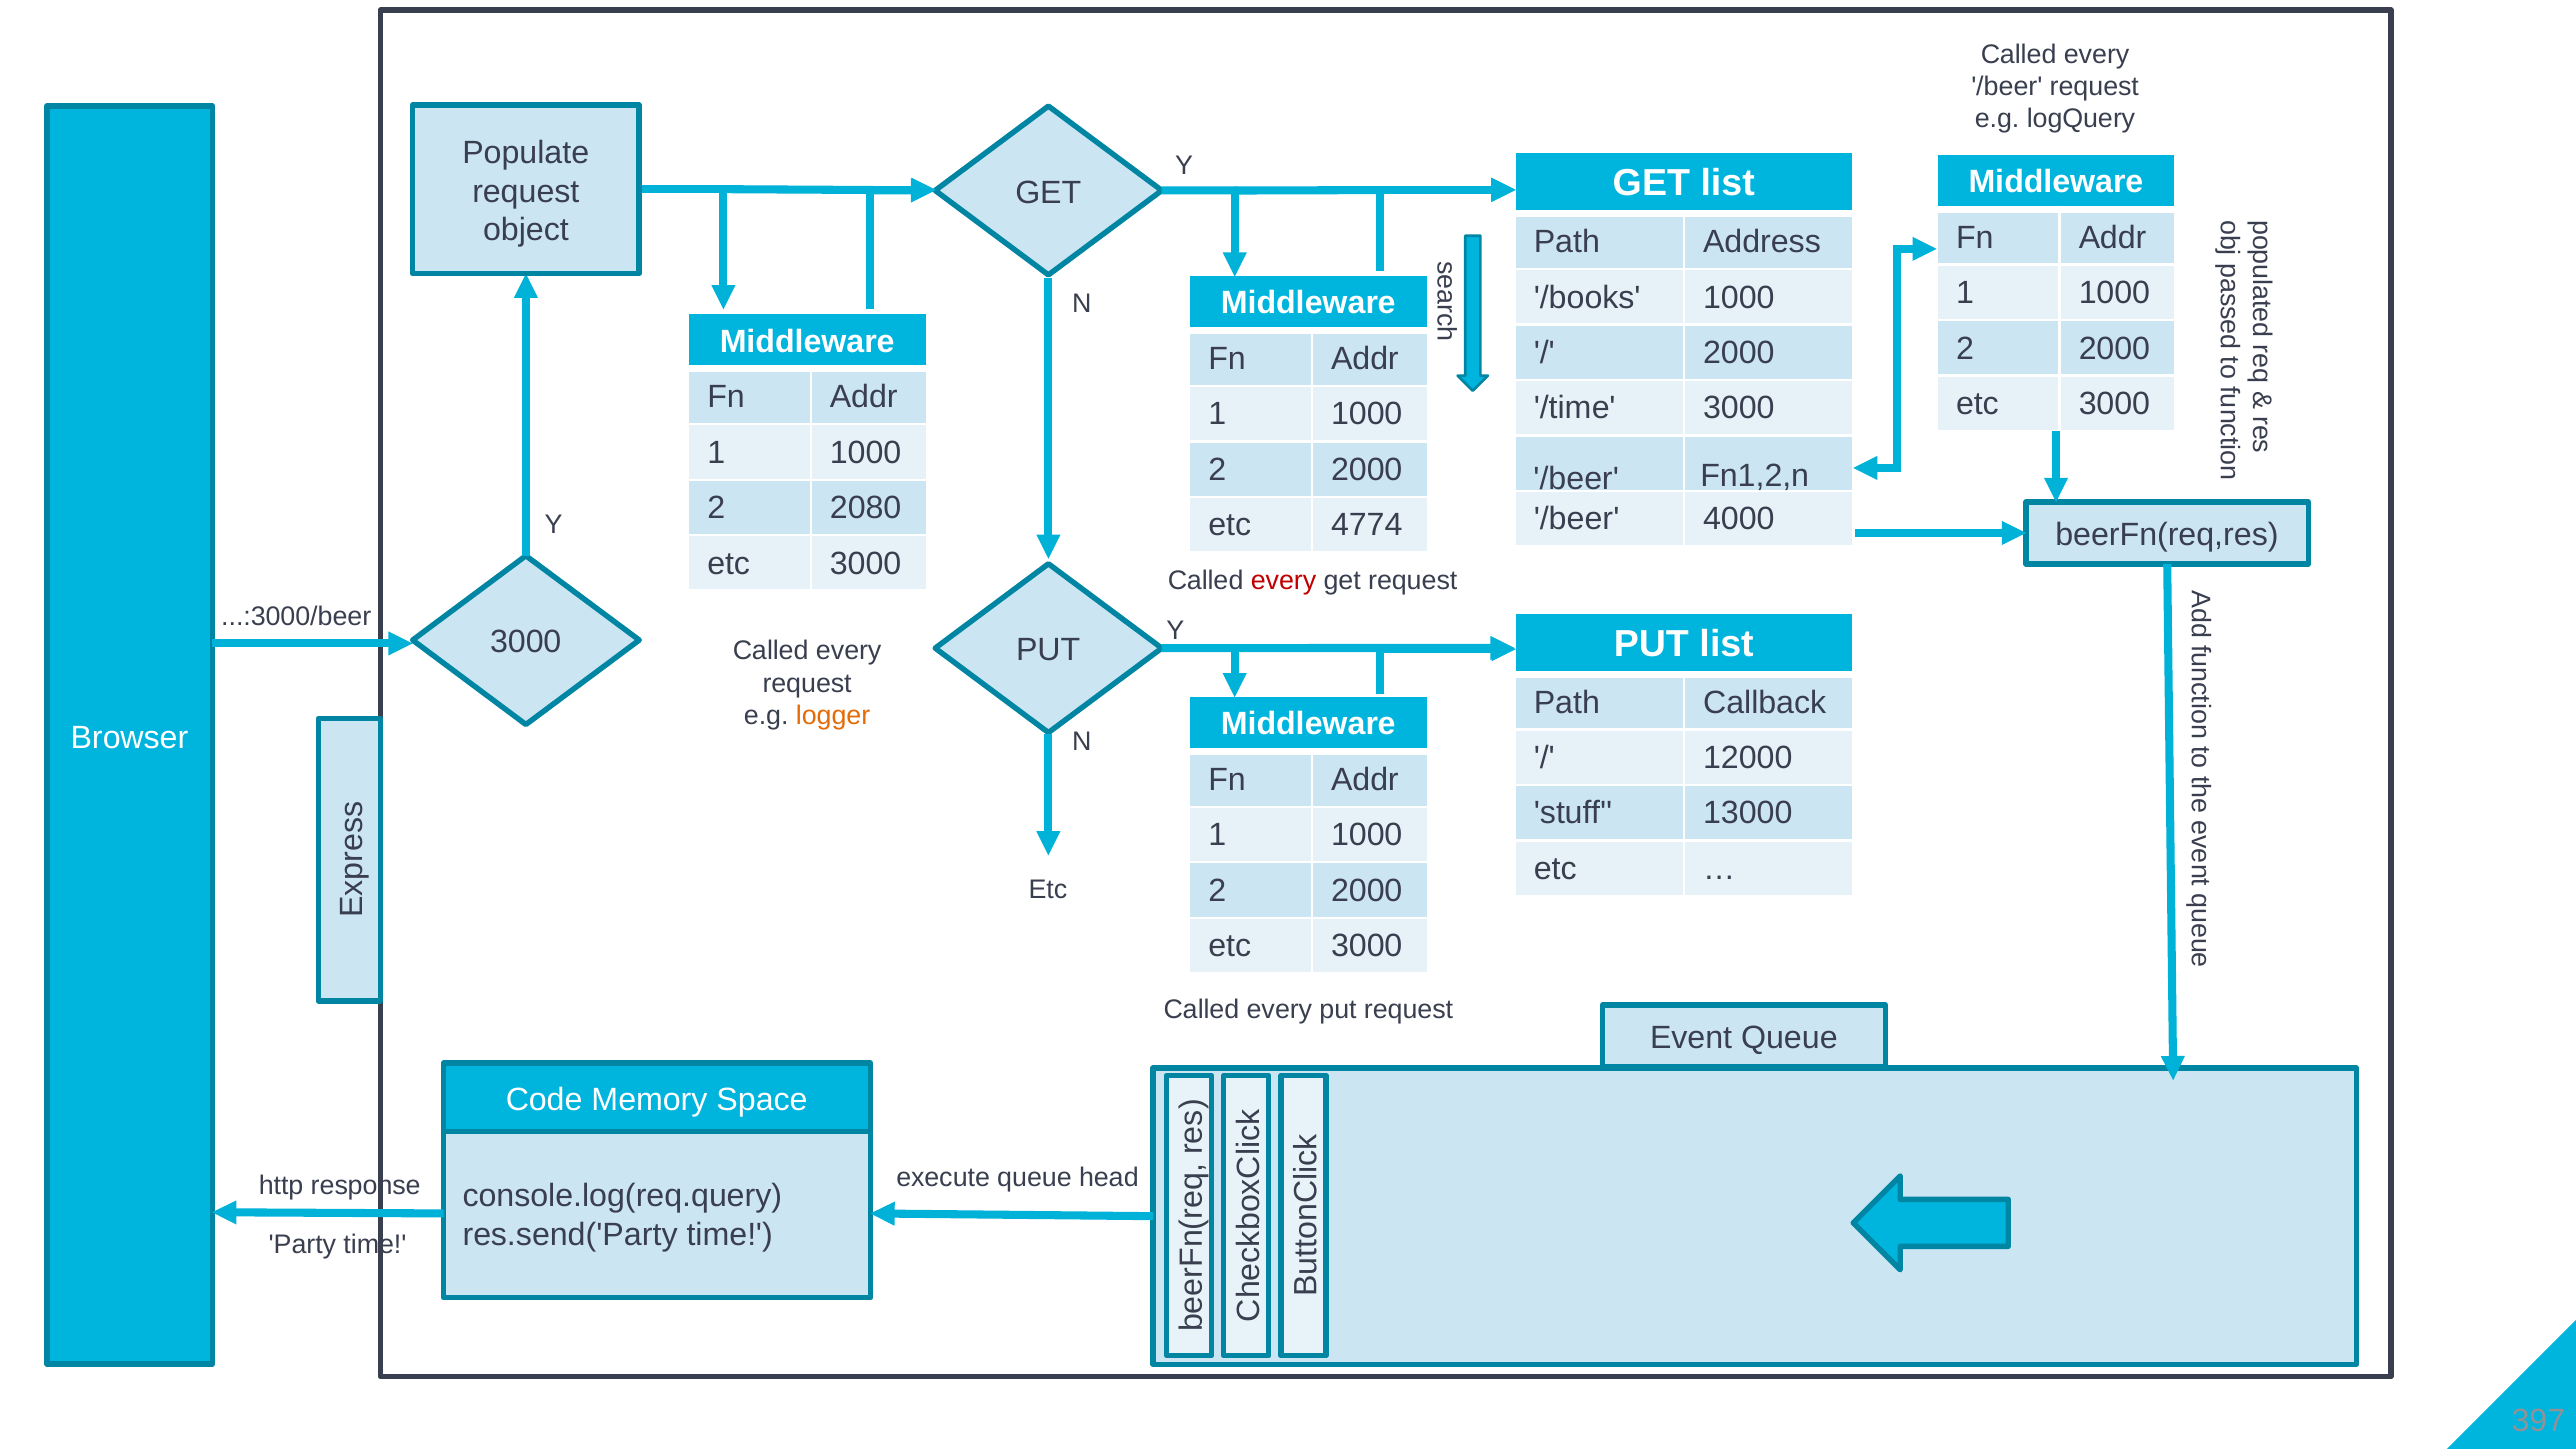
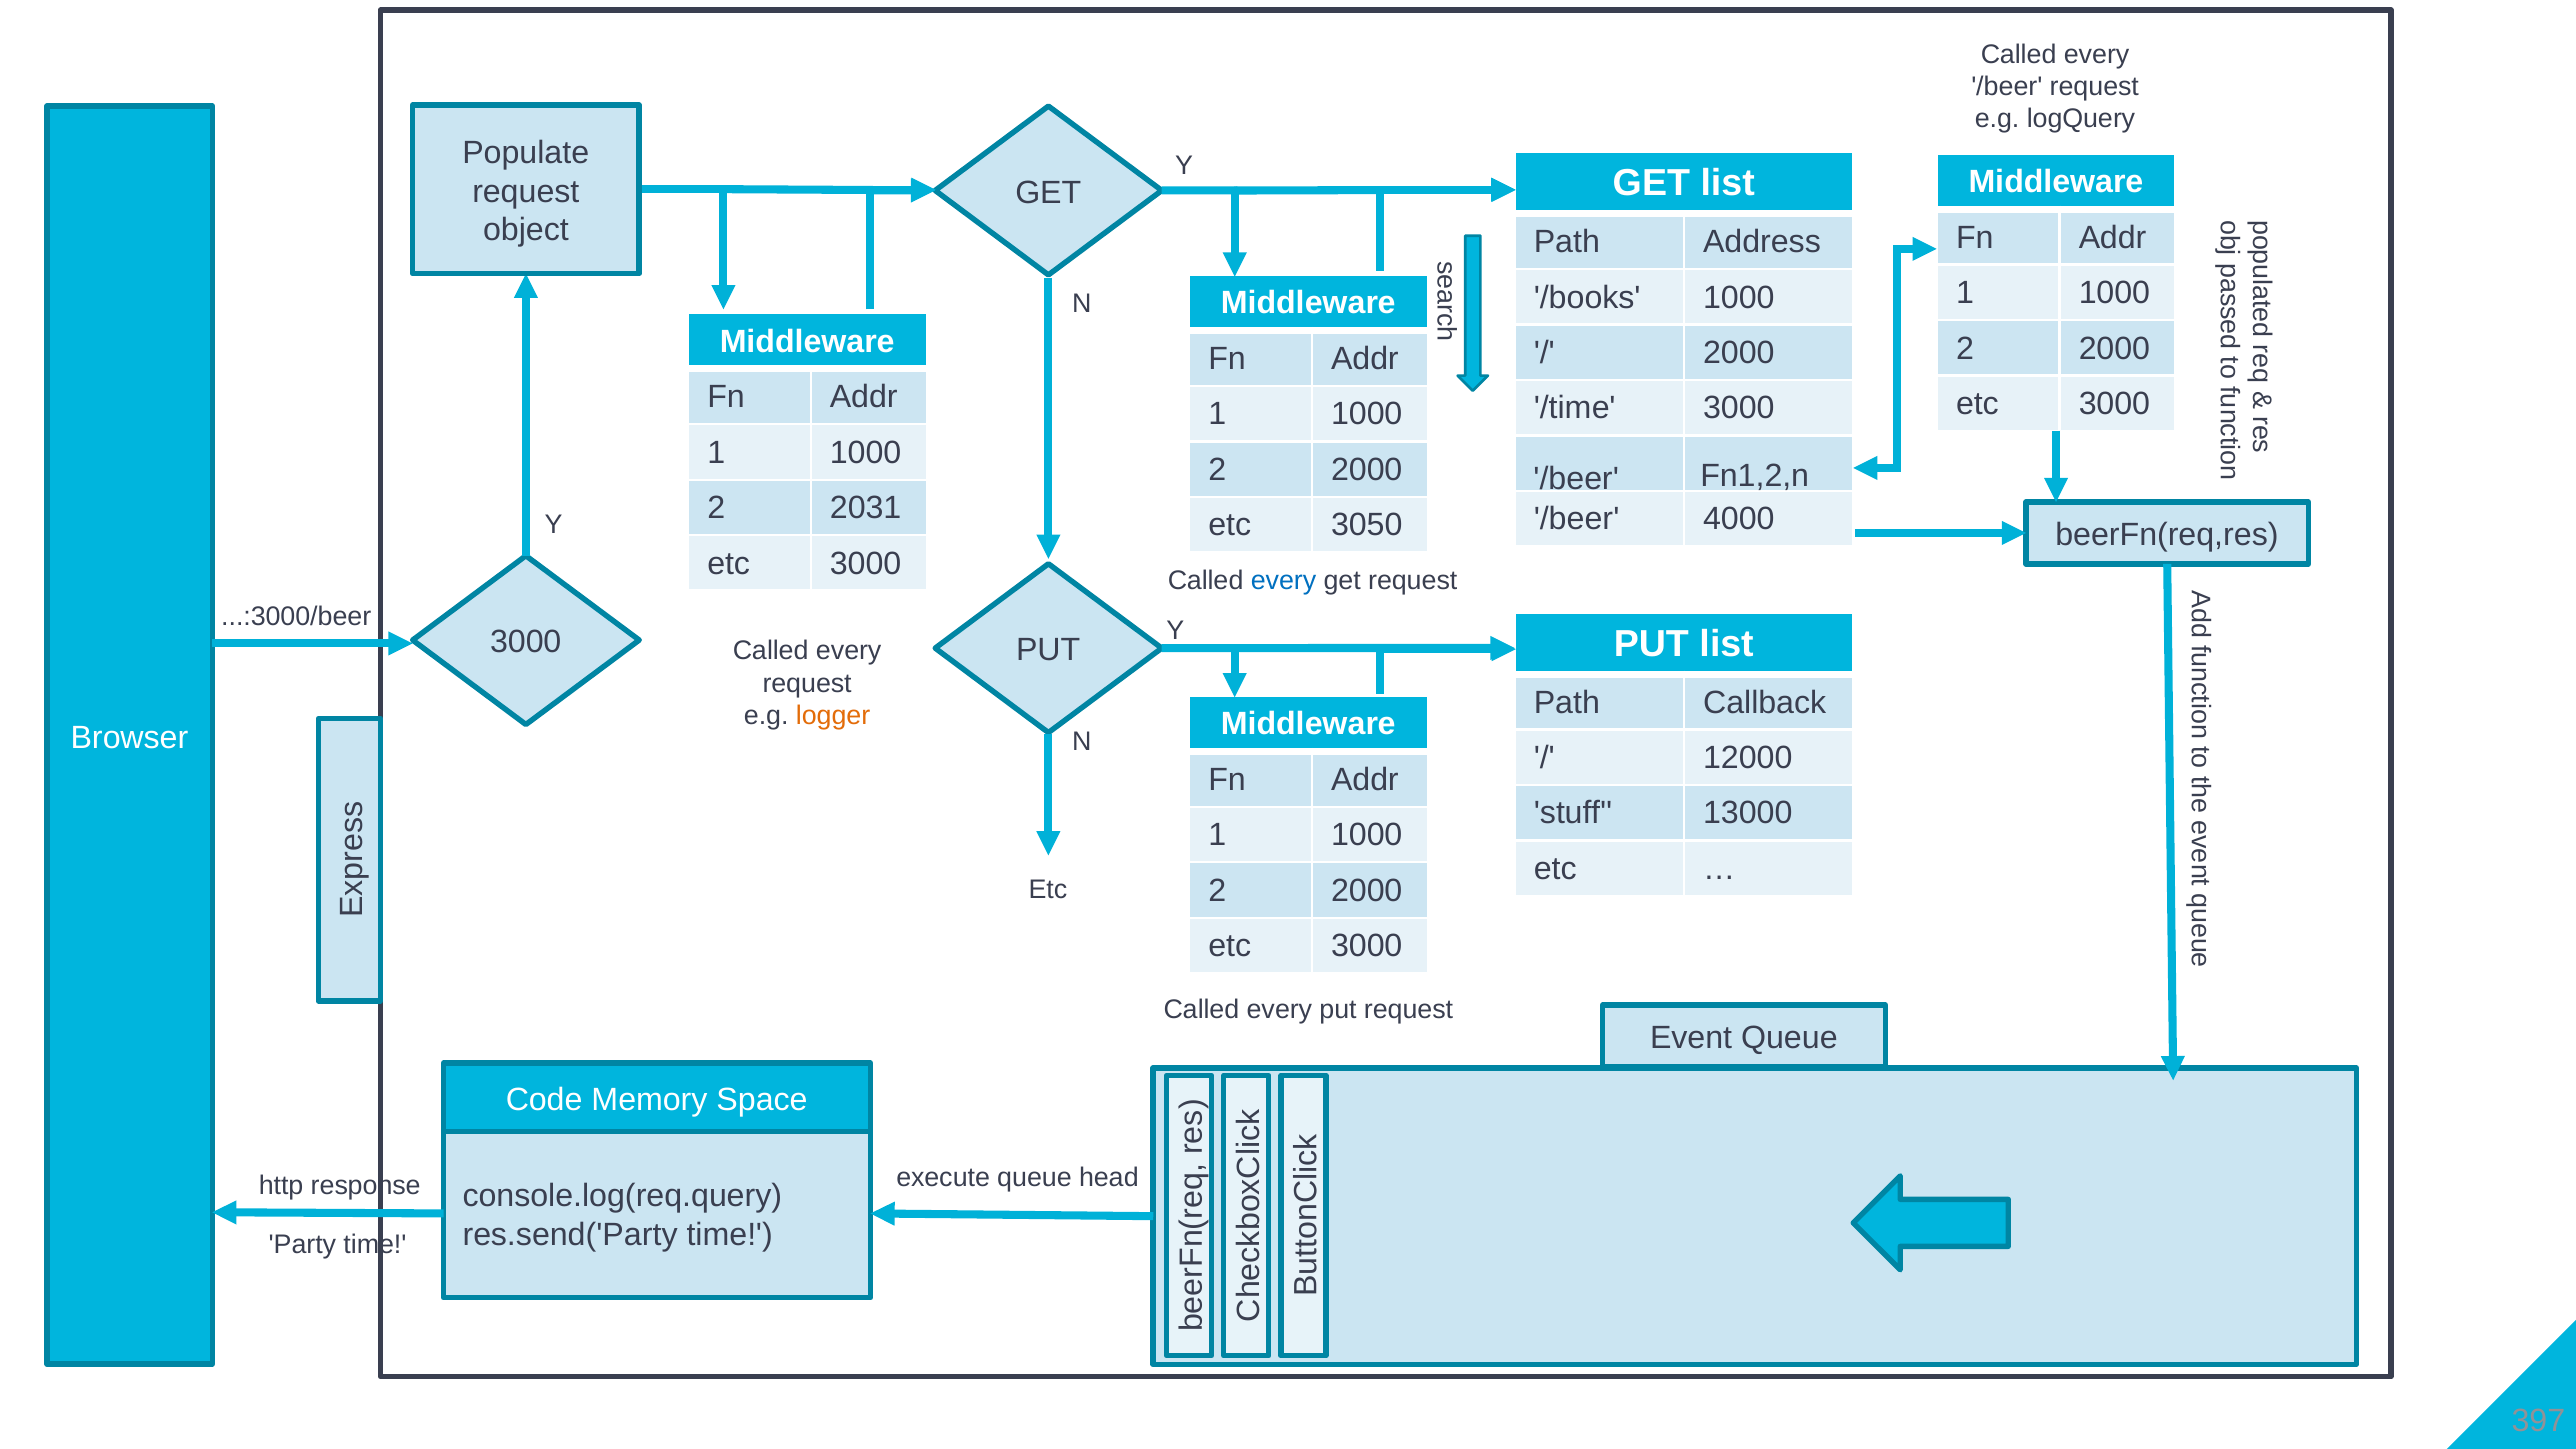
2080: 2080 -> 2031 (866, 508)
4774: 4774 -> 3050 (1367, 525)
every colour: red -> blue (1284, 580)
